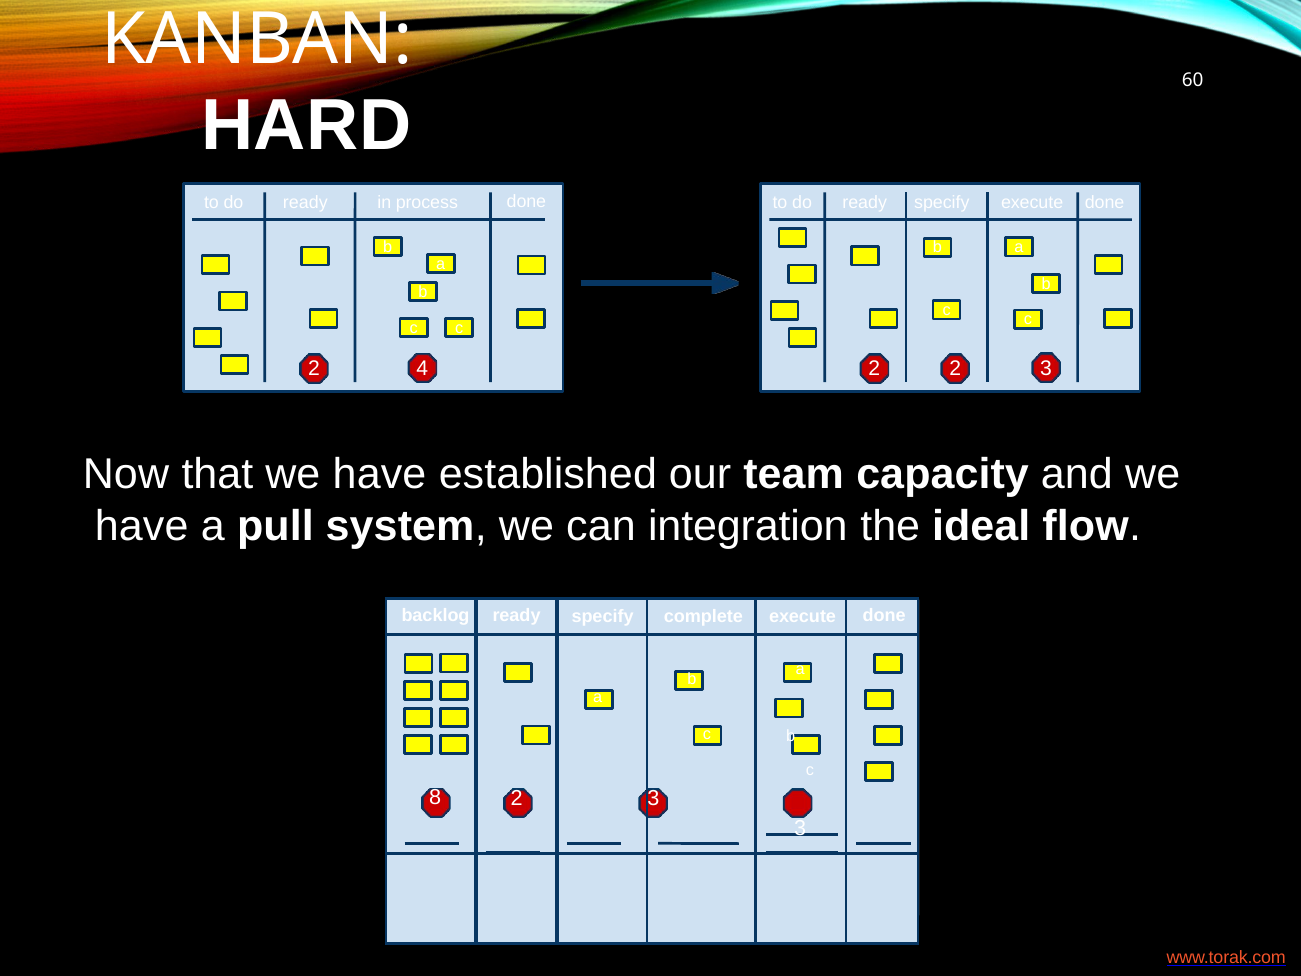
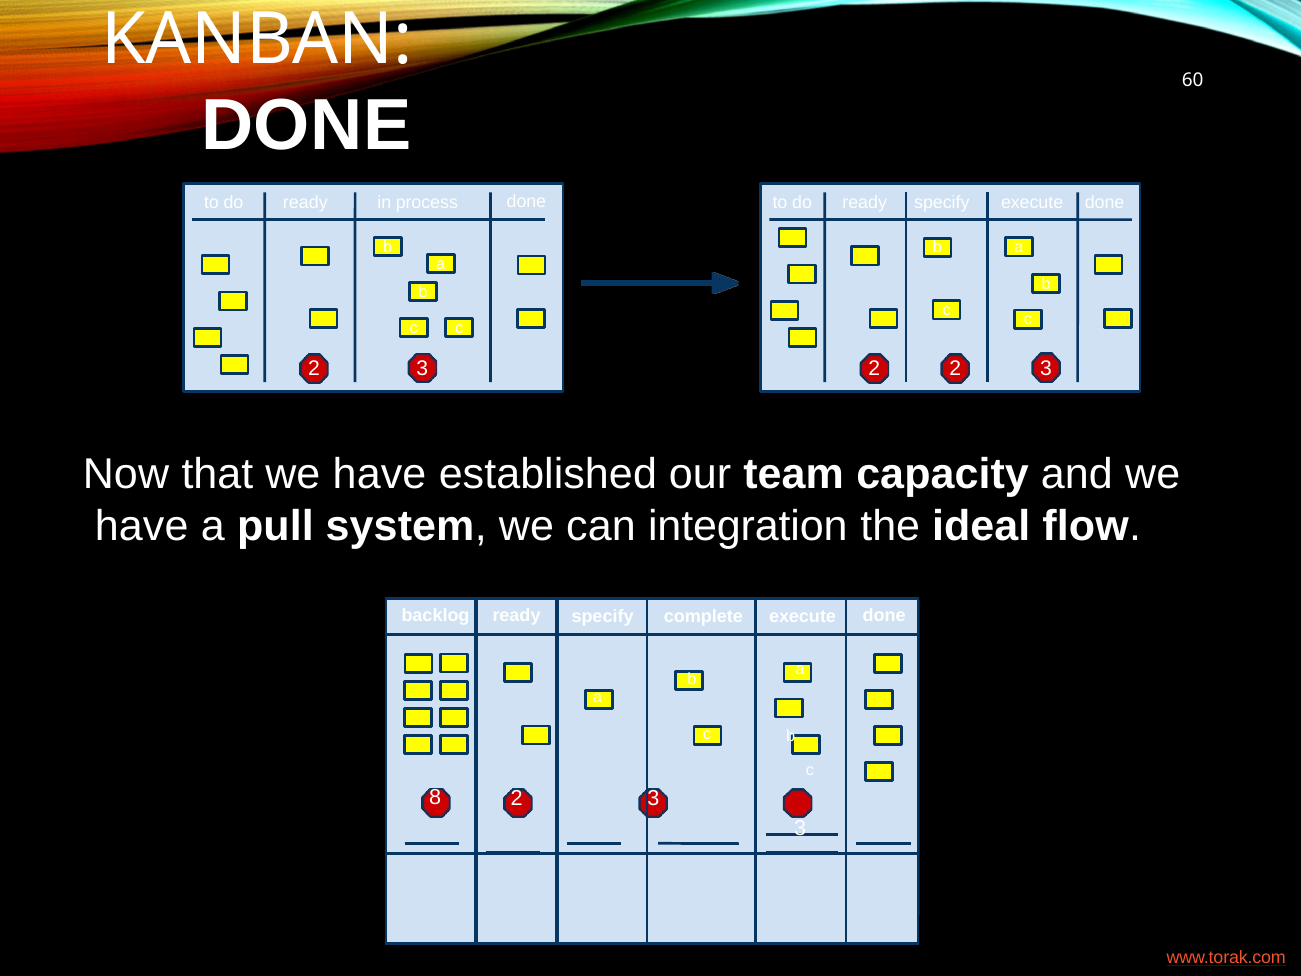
HARD: HARD -> DONE (306, 126)
4: 4 -> 3 (422, 368)
